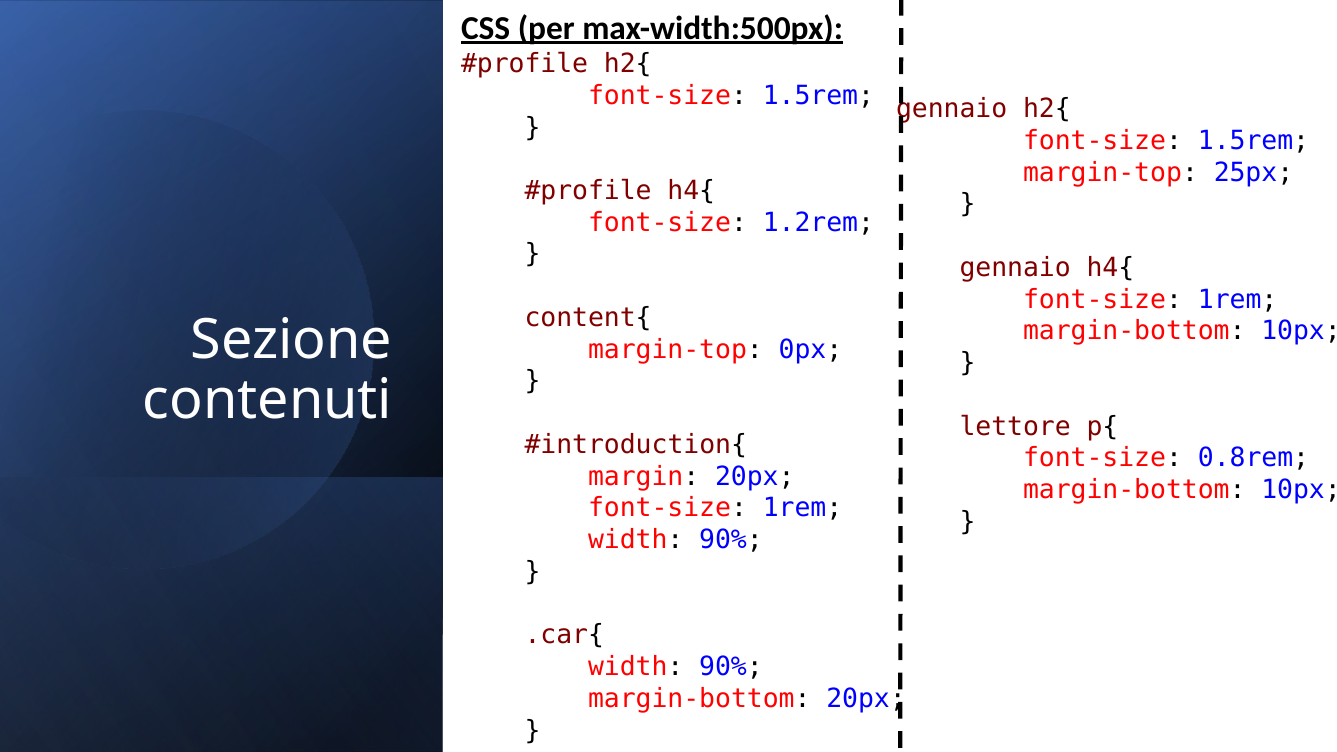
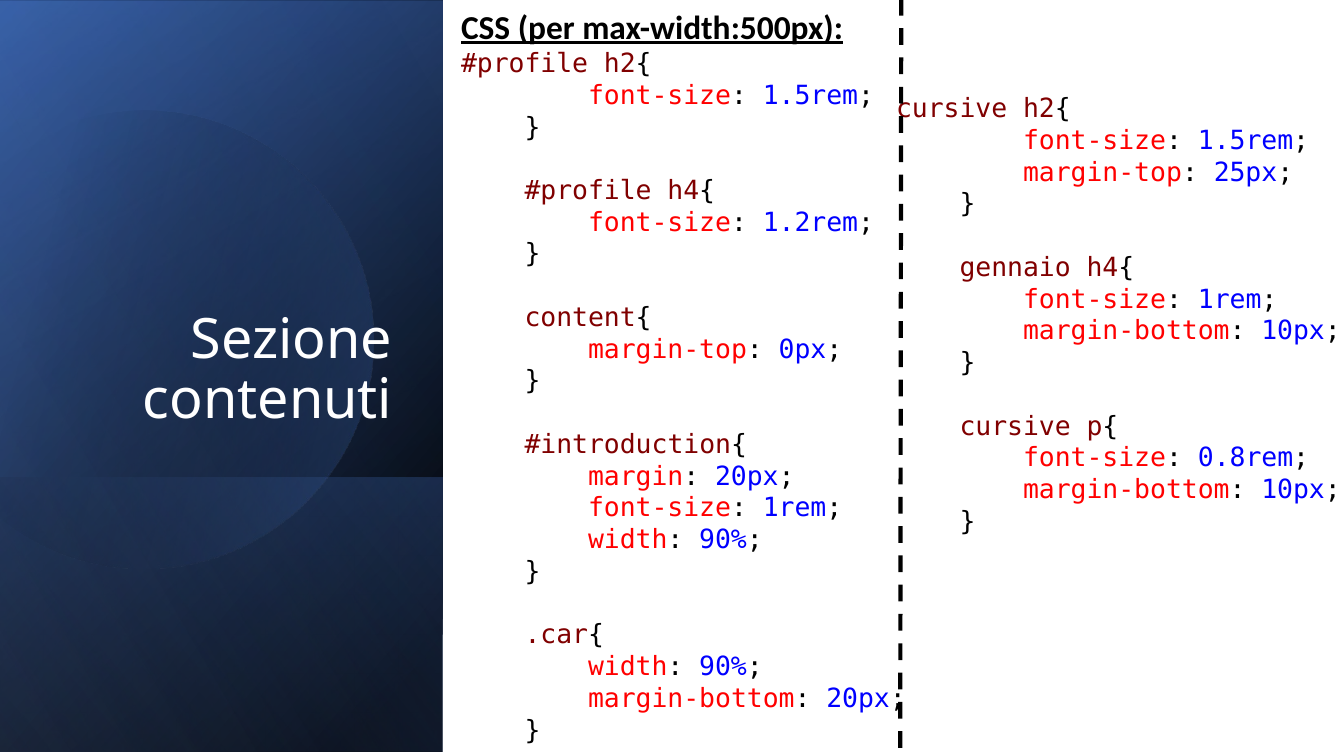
gennaio: gennaio -> cursive (952, 109)
lettore: lettore -> cursive (1015, 426)
